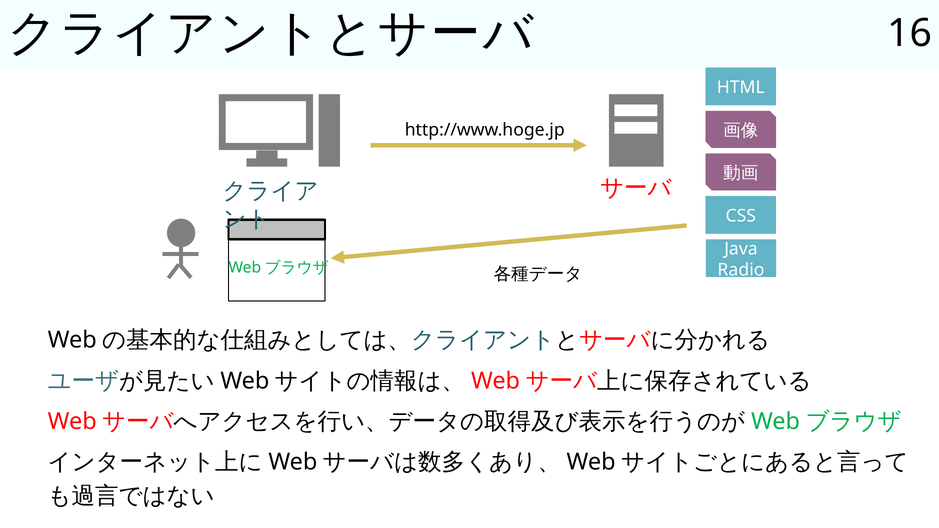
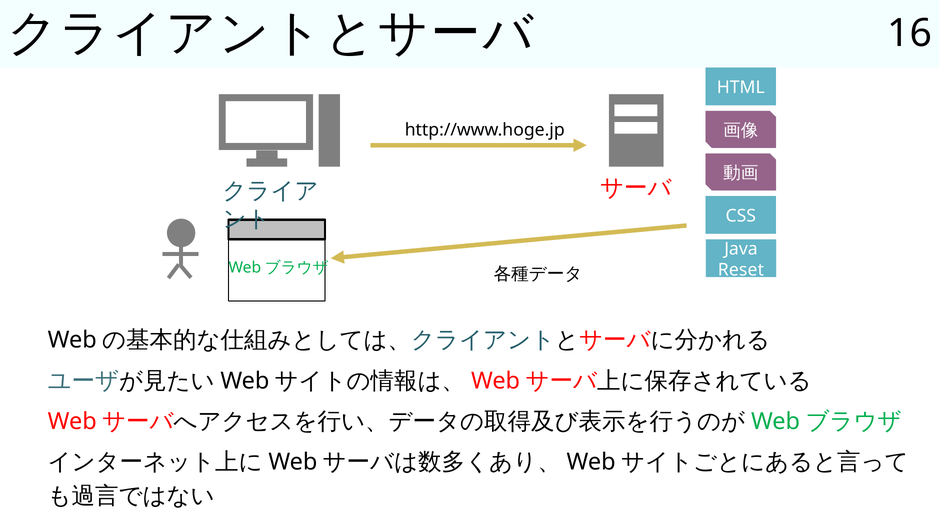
Radio: Radio -> Reset (741, 270)
